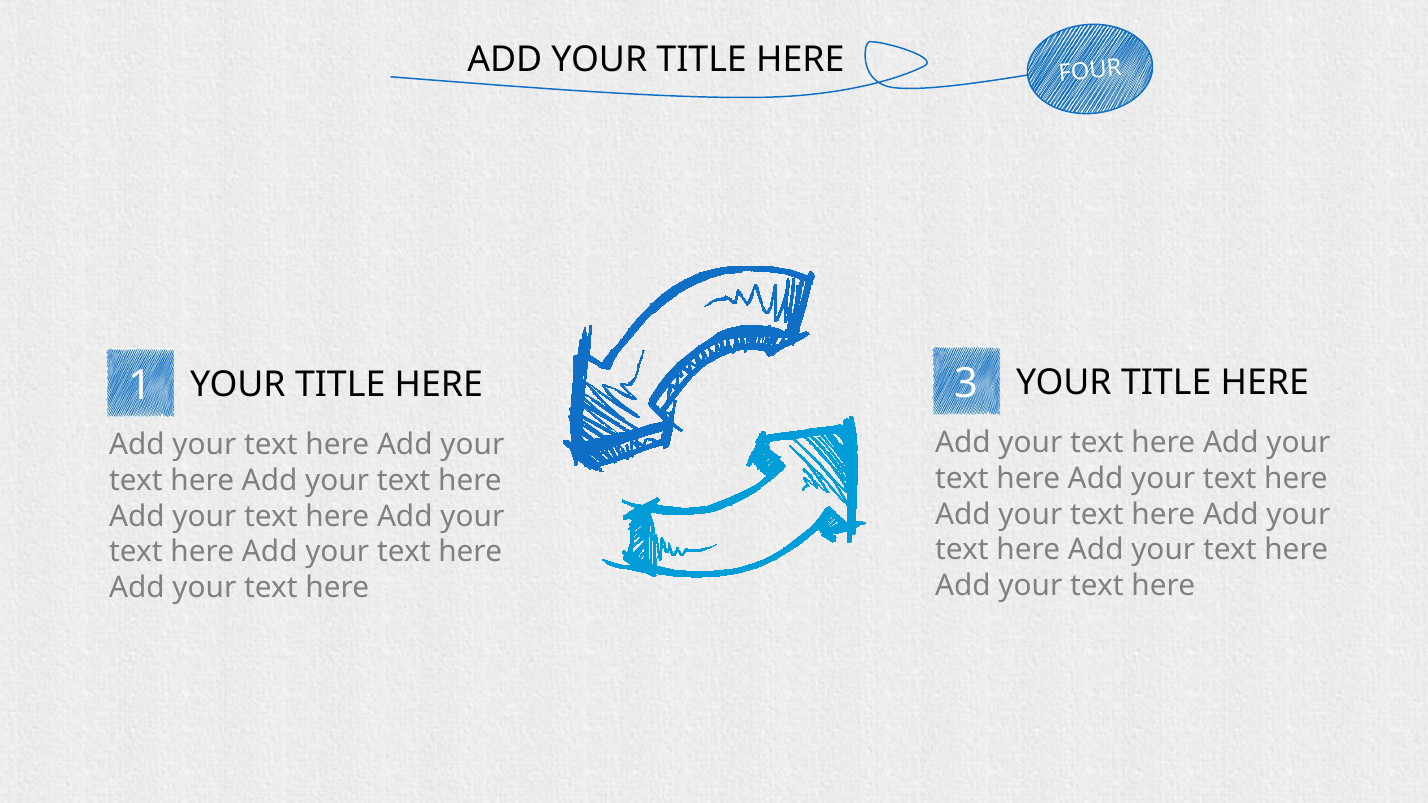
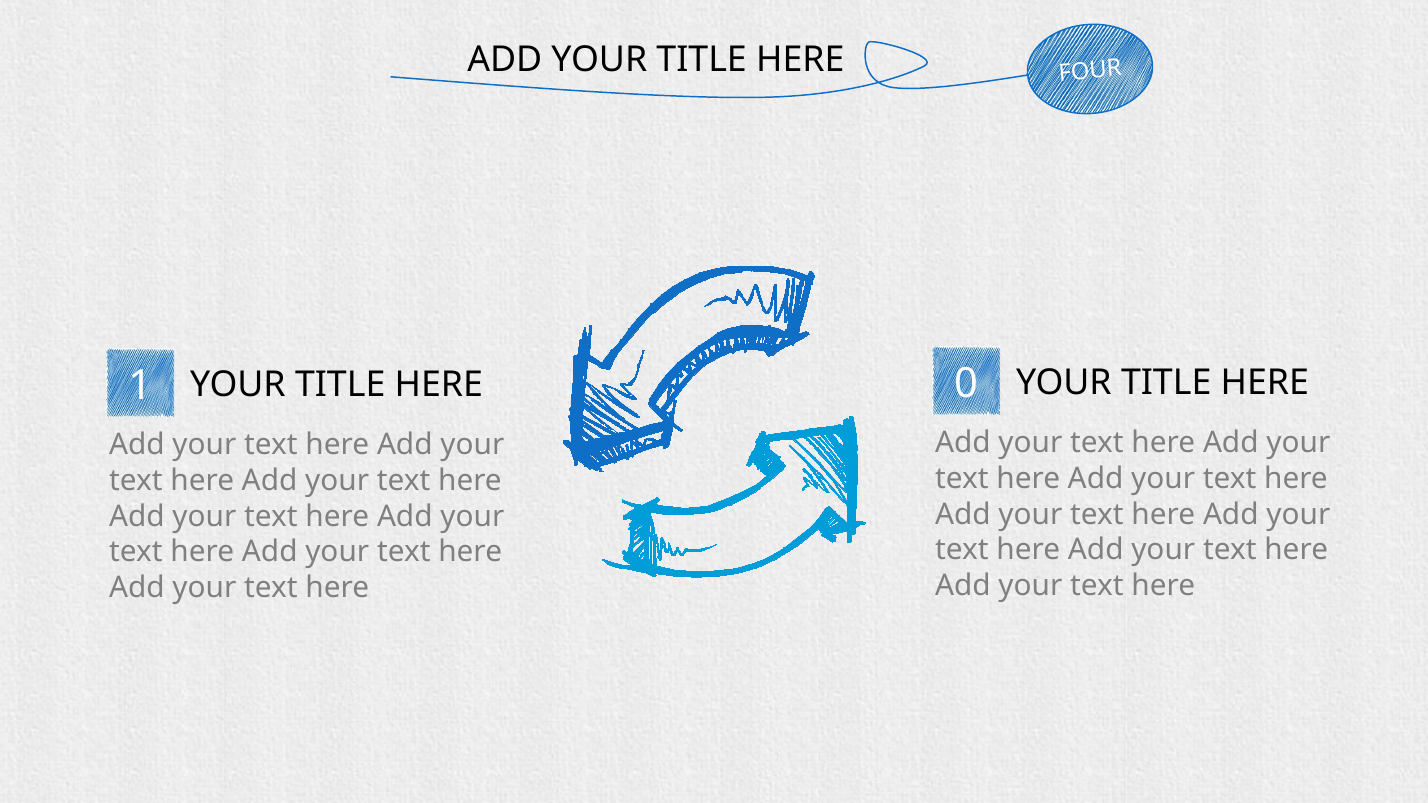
3: 3 -> 0 (966, 384)
